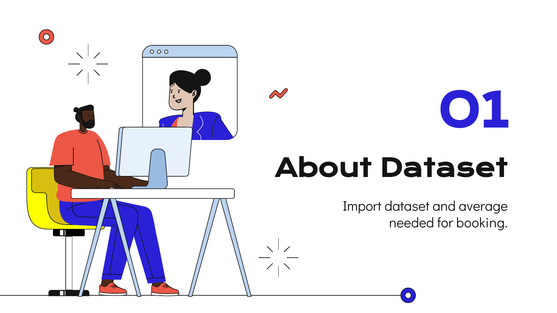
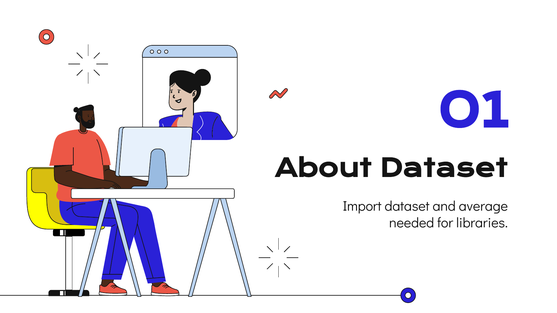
booking: booking -> libraries (482, 223)
